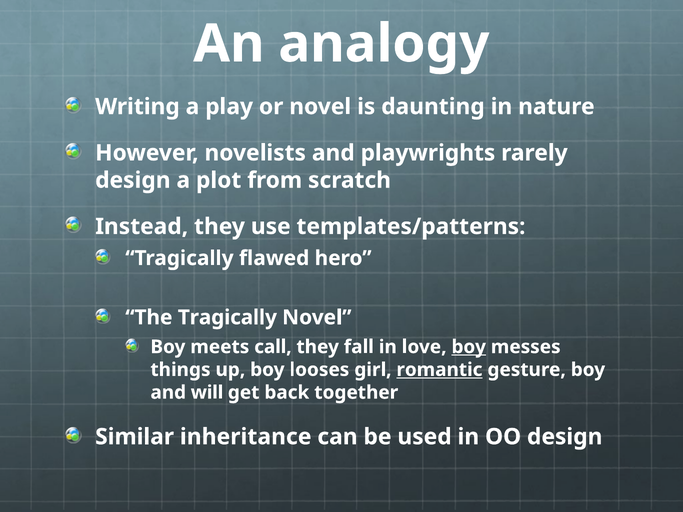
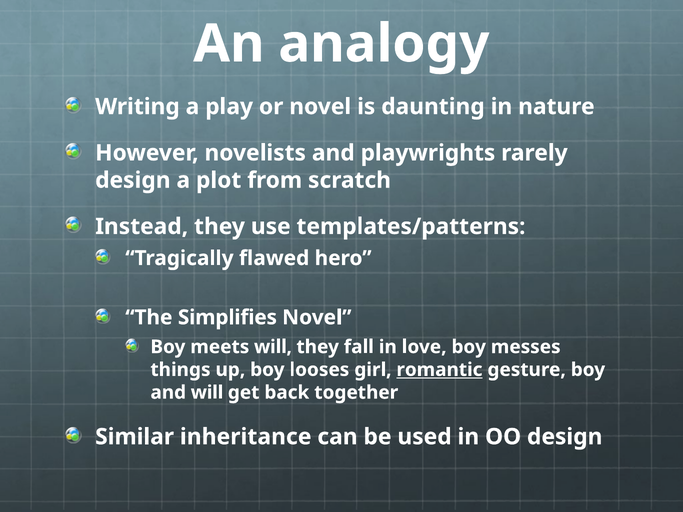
The Tragically: Tragically -> Simplifies (227, 318)
meets call: call -> will (273, 347)
boy underline: present -> none (469, 347)
